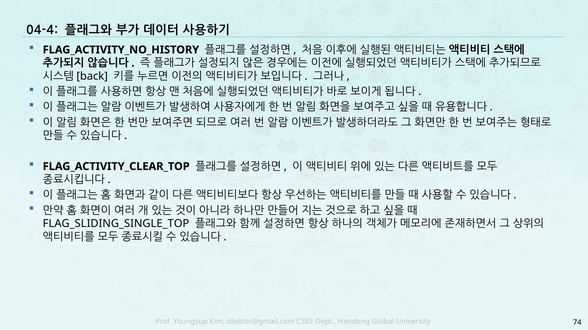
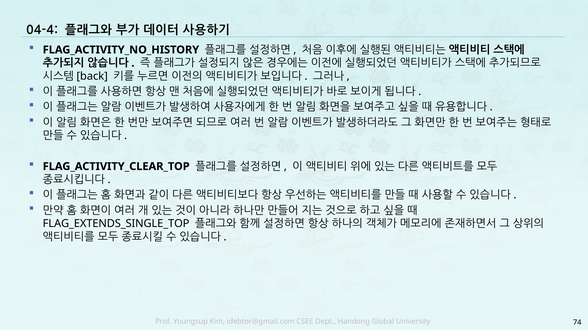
FLAG_SLIDING_SINGLE_TOP: FLAG_SLIDING_SINGLE_TOP -> FLAG_EXTENDS_SINGLE_TOP (116, 224)
